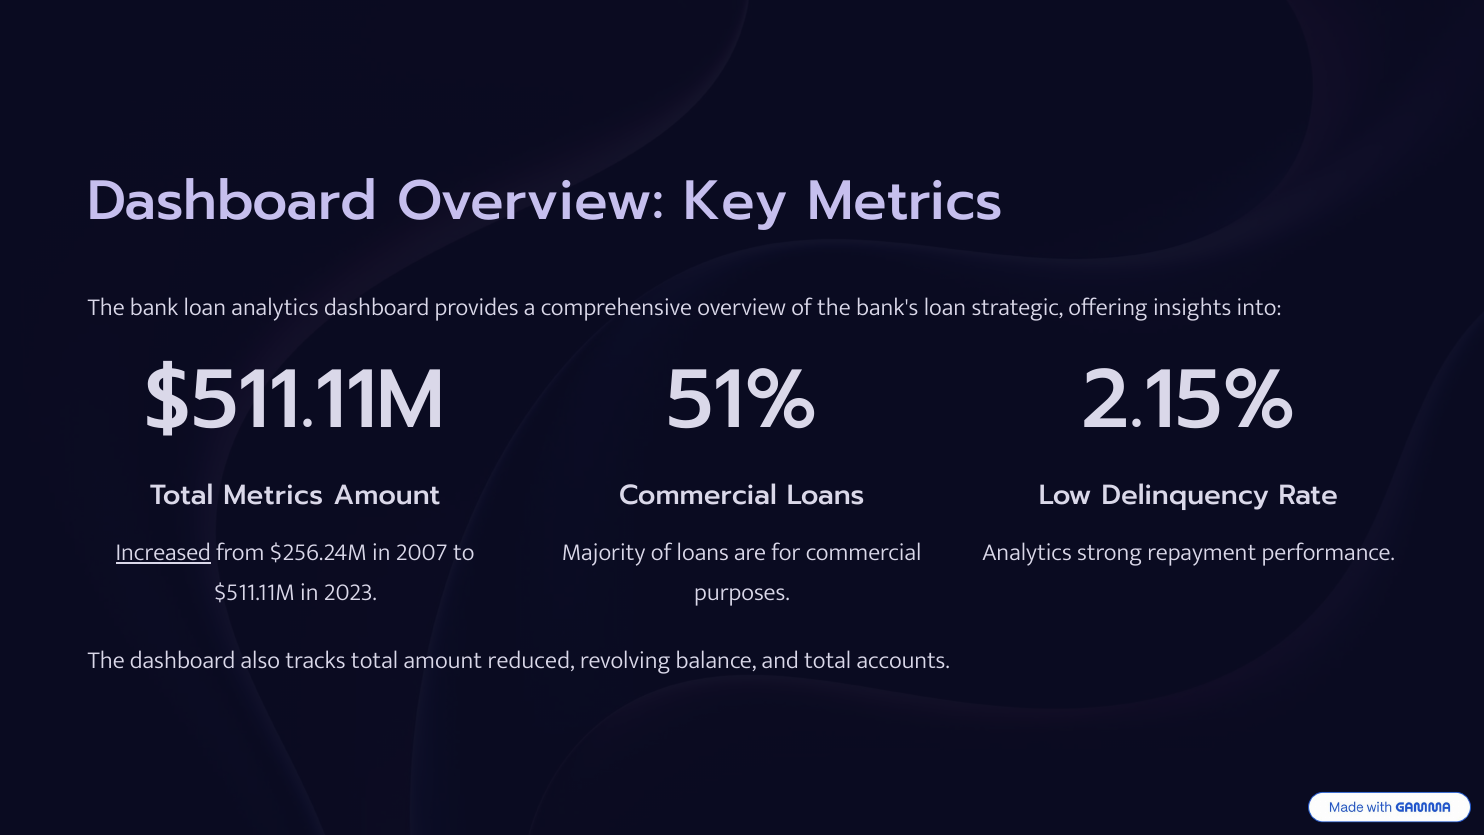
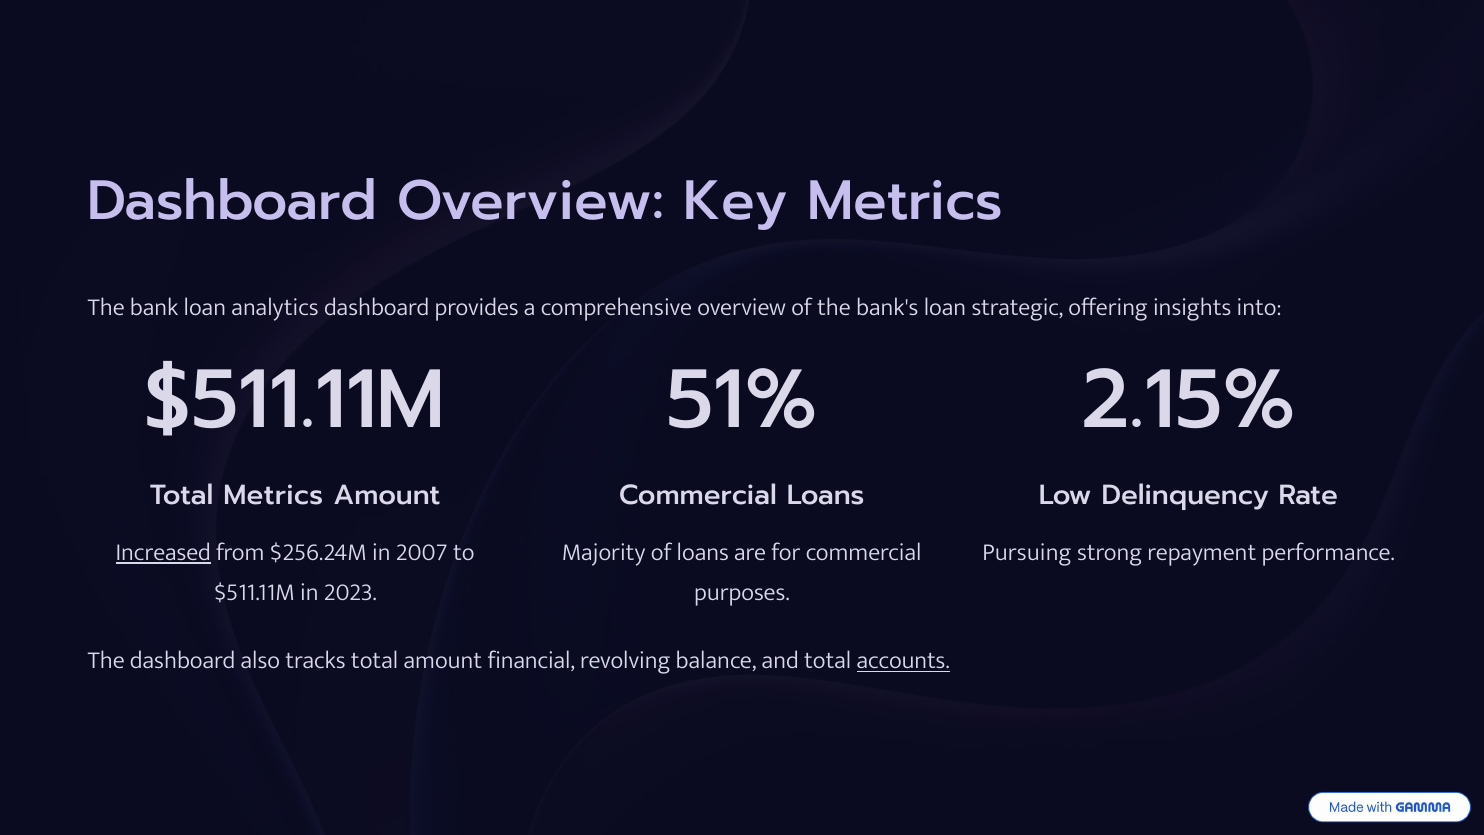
Analytics: Analytics -> Pursuing (1027, 552)
reduced: reduced -> financial (531, 661)
accounts underline: none -> present (903, 661)
